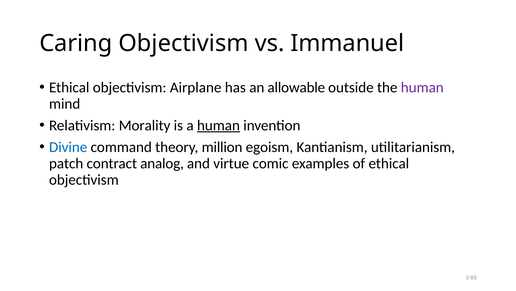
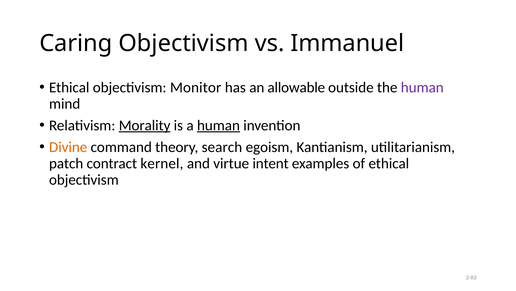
Airplane: Airplane -> Monitor (196, 87)
Morality underline: none -> present (145, 125)
Divine colour: blue -> orange (68, 147)
million: million -> search (222, 147)
analog: analog -> kernel (162, 163)
comic: comic -> intent (271, 163)
